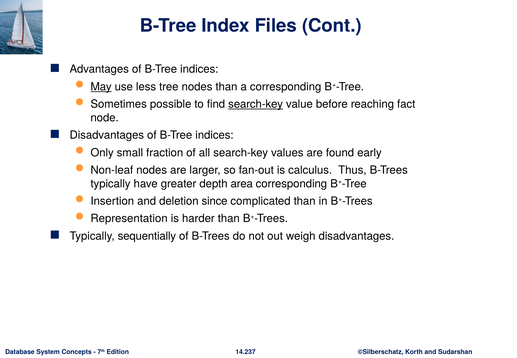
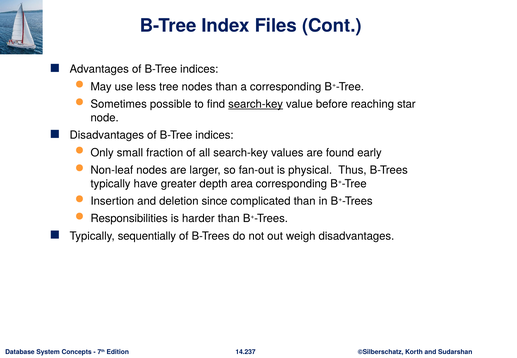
May underline: present -> none (101, 87)
fact: fact -> star (406, 104)
calculus: calculus -> physical (310, 170)
Representation: Representation -> Responsibilities (129, 219)
